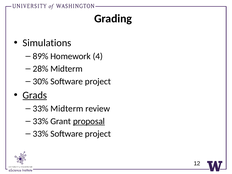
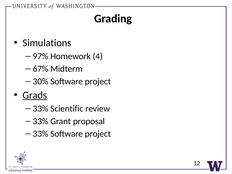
89%: 89% -> 97% (41, 56)
28%: 28% -> 67% (41, 69)
33% Midterm: Midterm -> Scientific (67, 109)
proposal underline: present -> none (89, 121)
